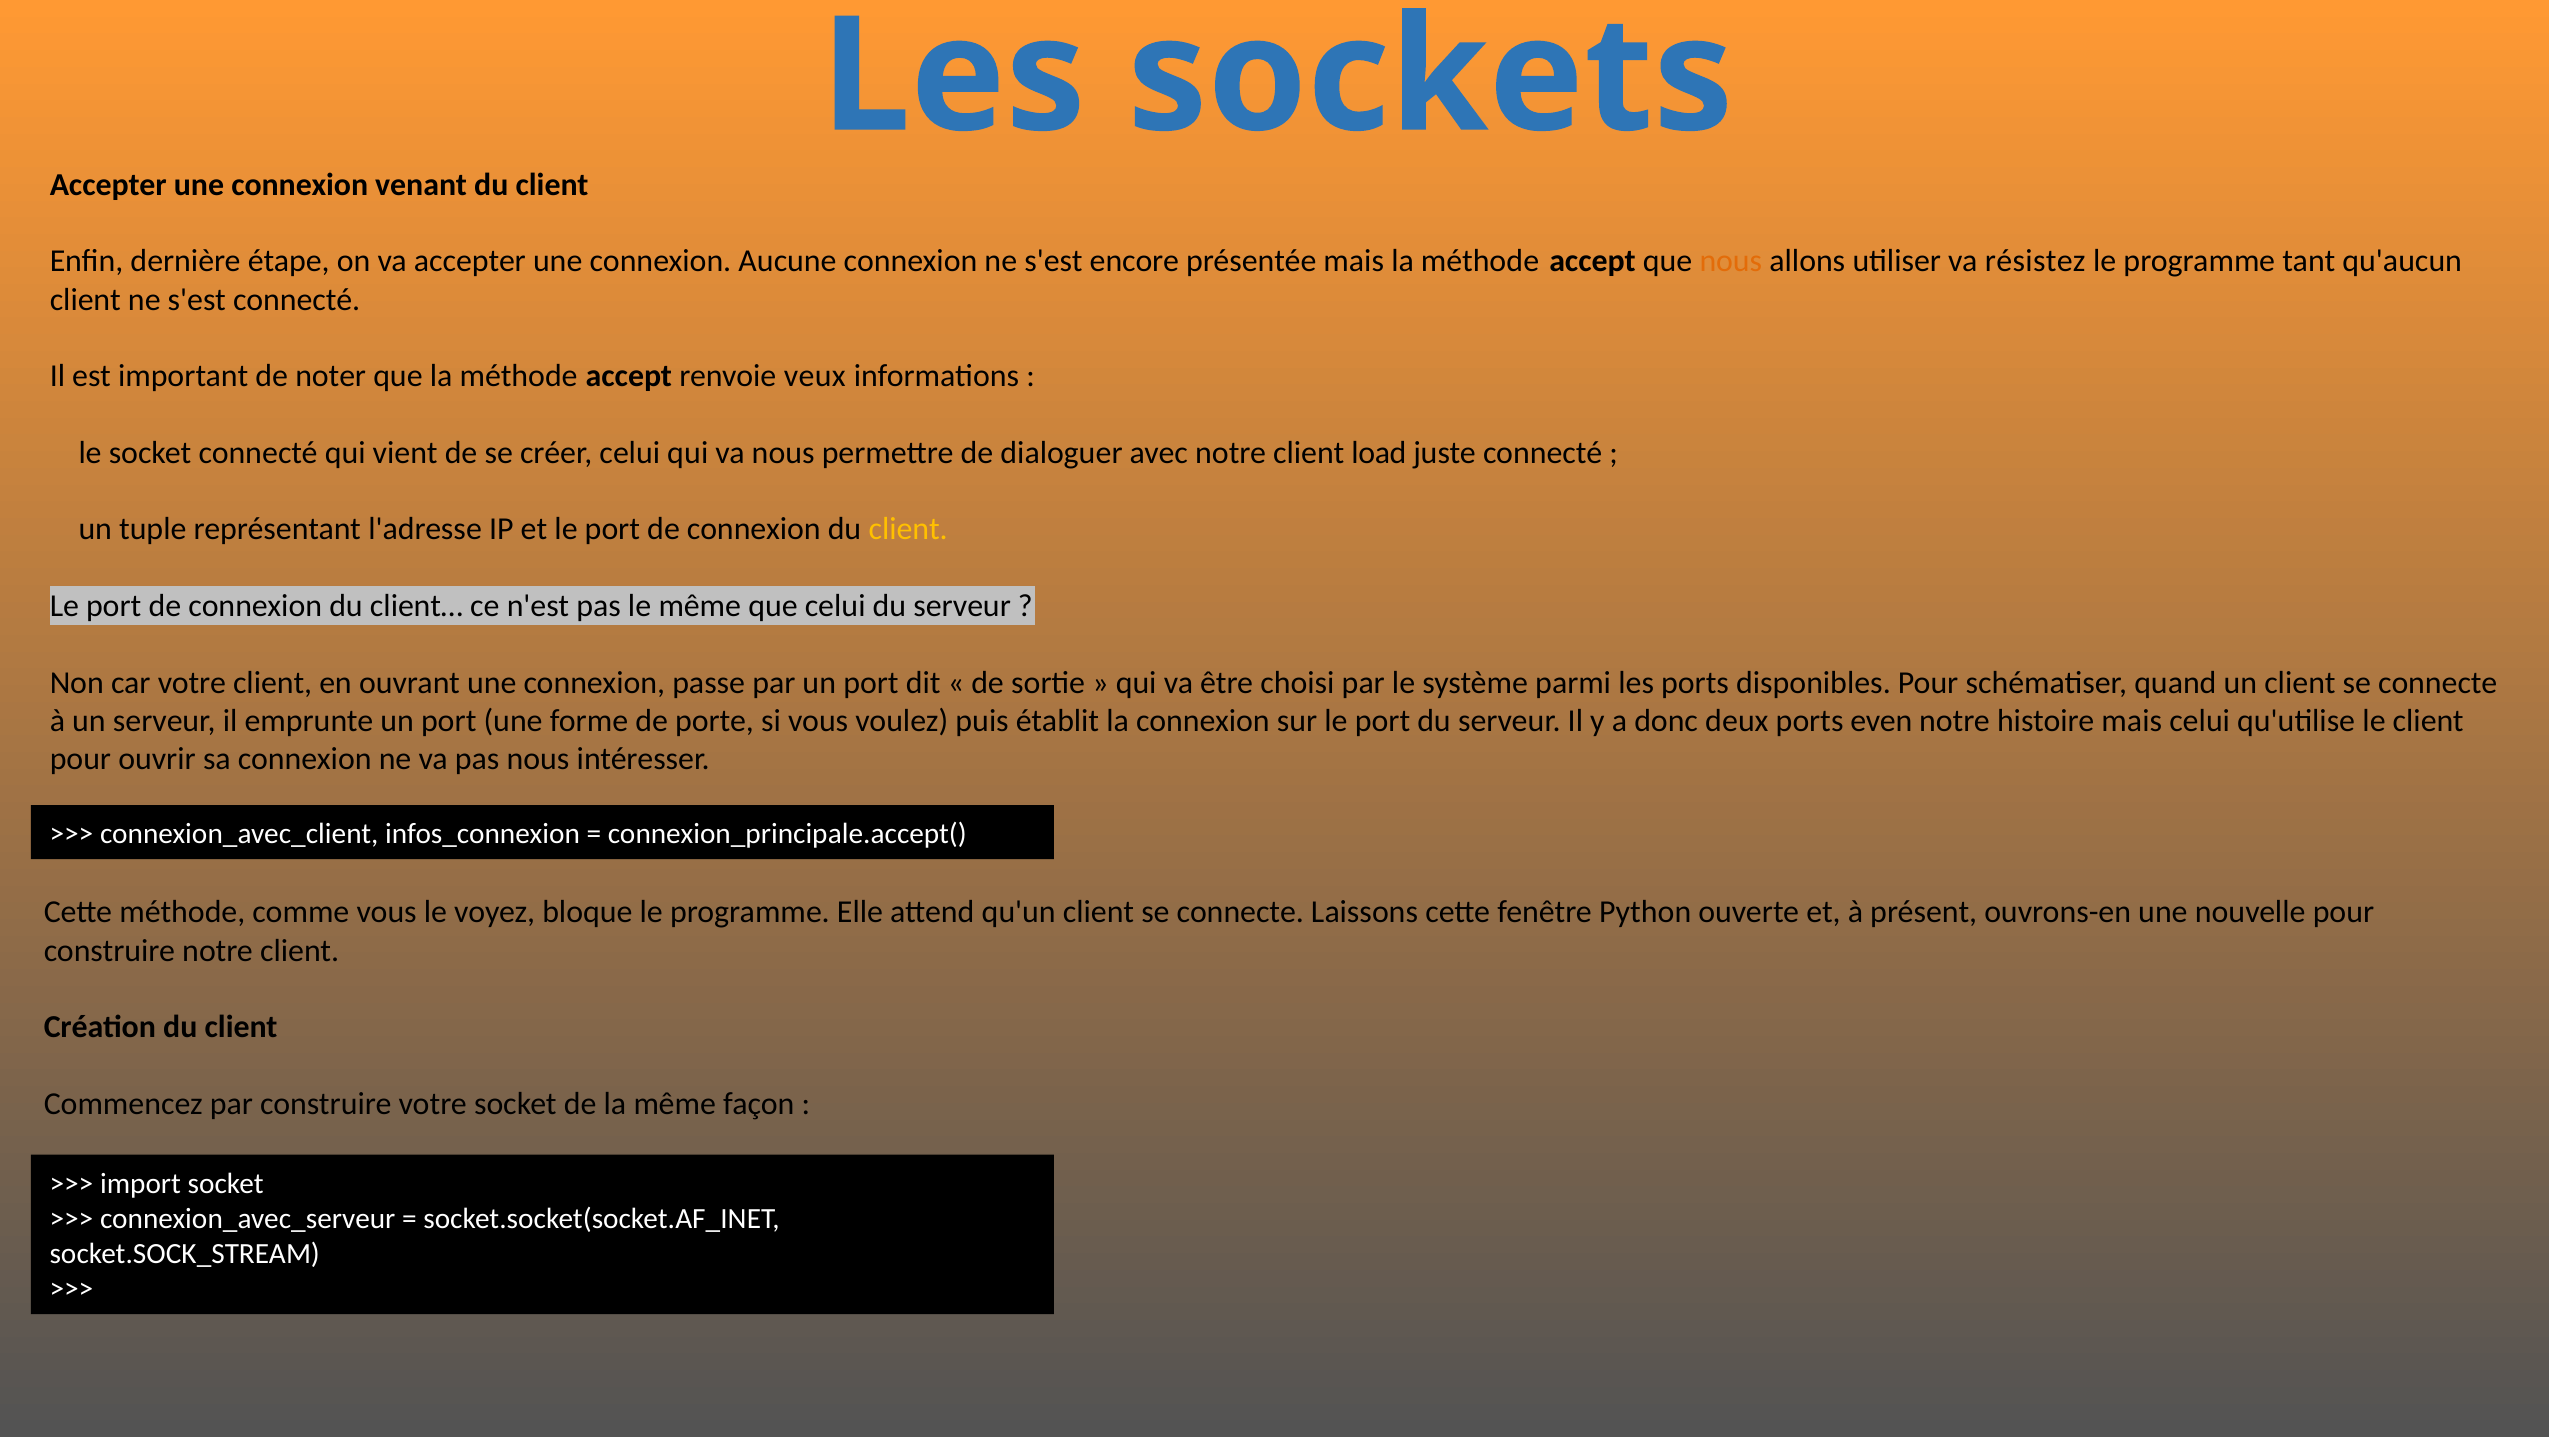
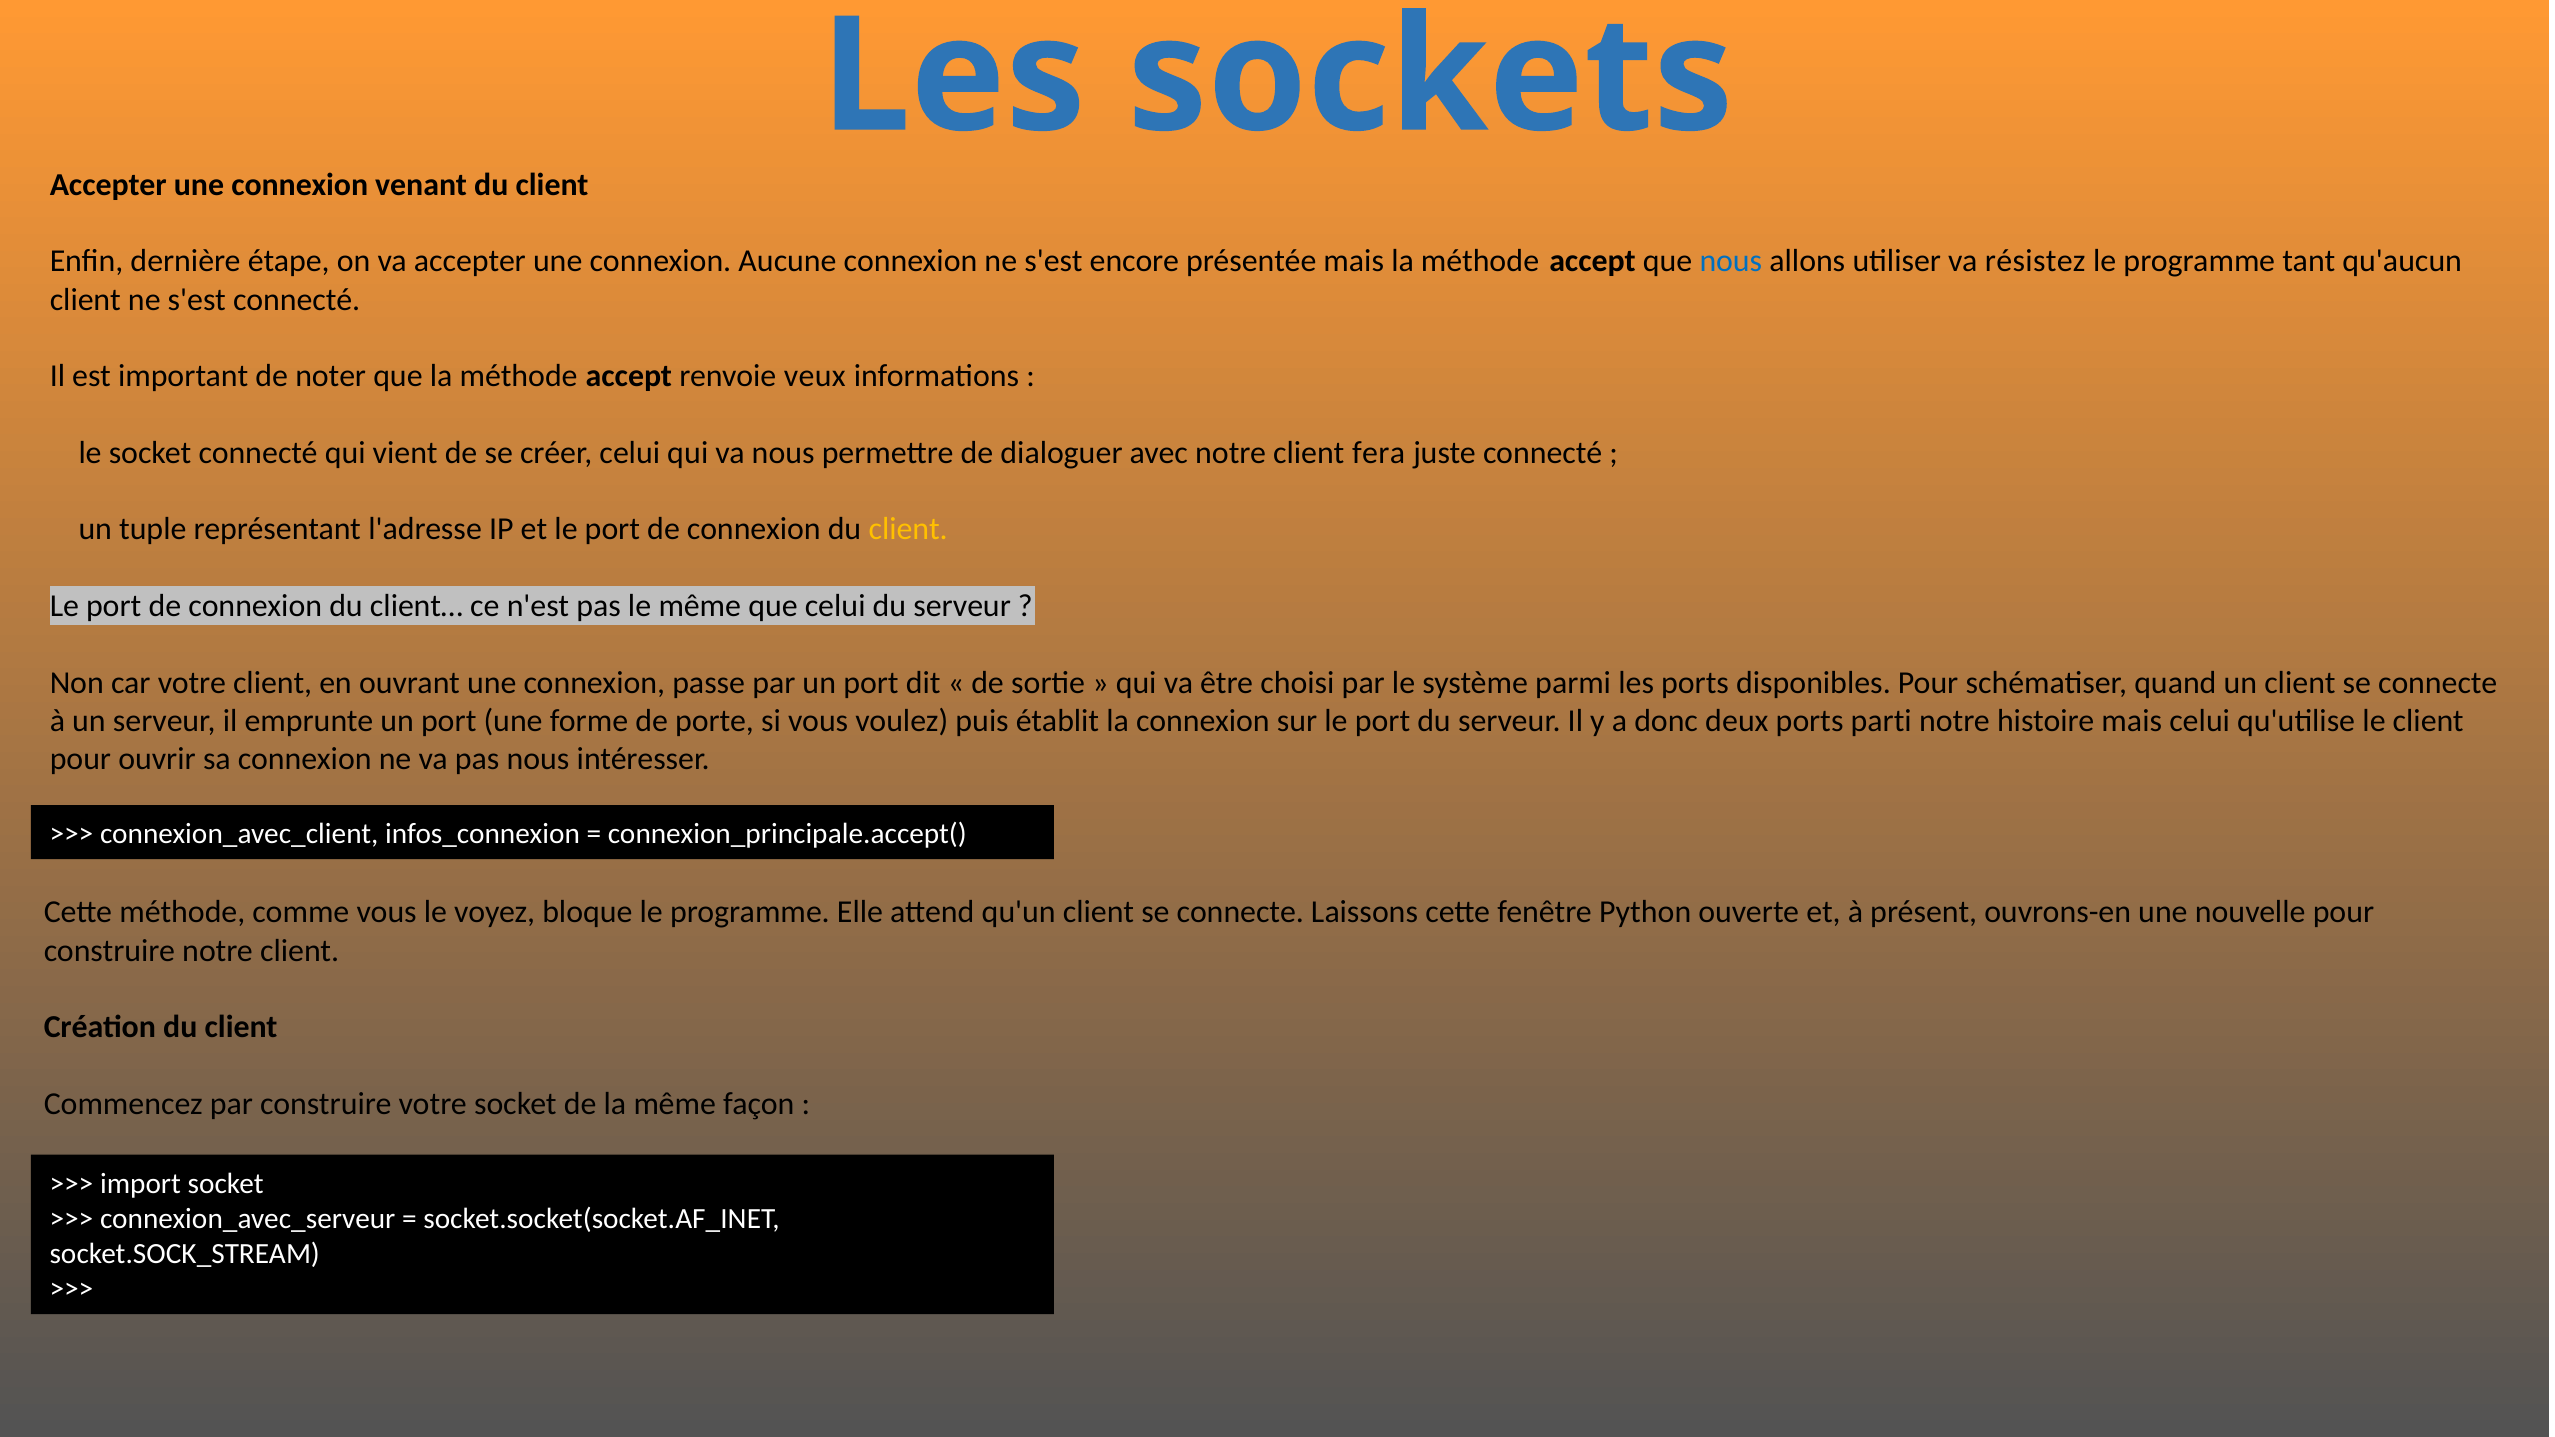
nous colour: orange -> blue (1731, 261)
load: load -> fera (1379, 453)
even: even -> parti (1881, 721)
